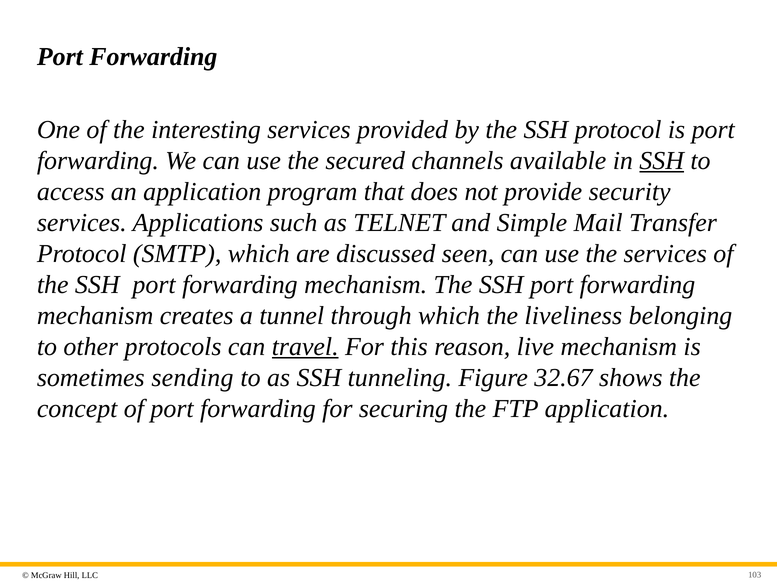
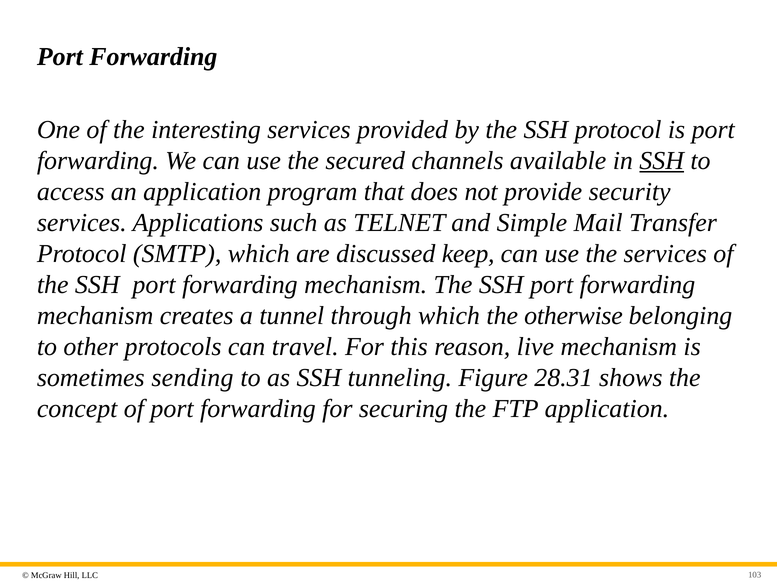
seen: seen -> keep (468, 254)
liveliness: liveliness -> otherwise (573, 316)
travel underline: present -> none (305, 347)
32.67: 32.67 -> 28.31 (563, 378)
